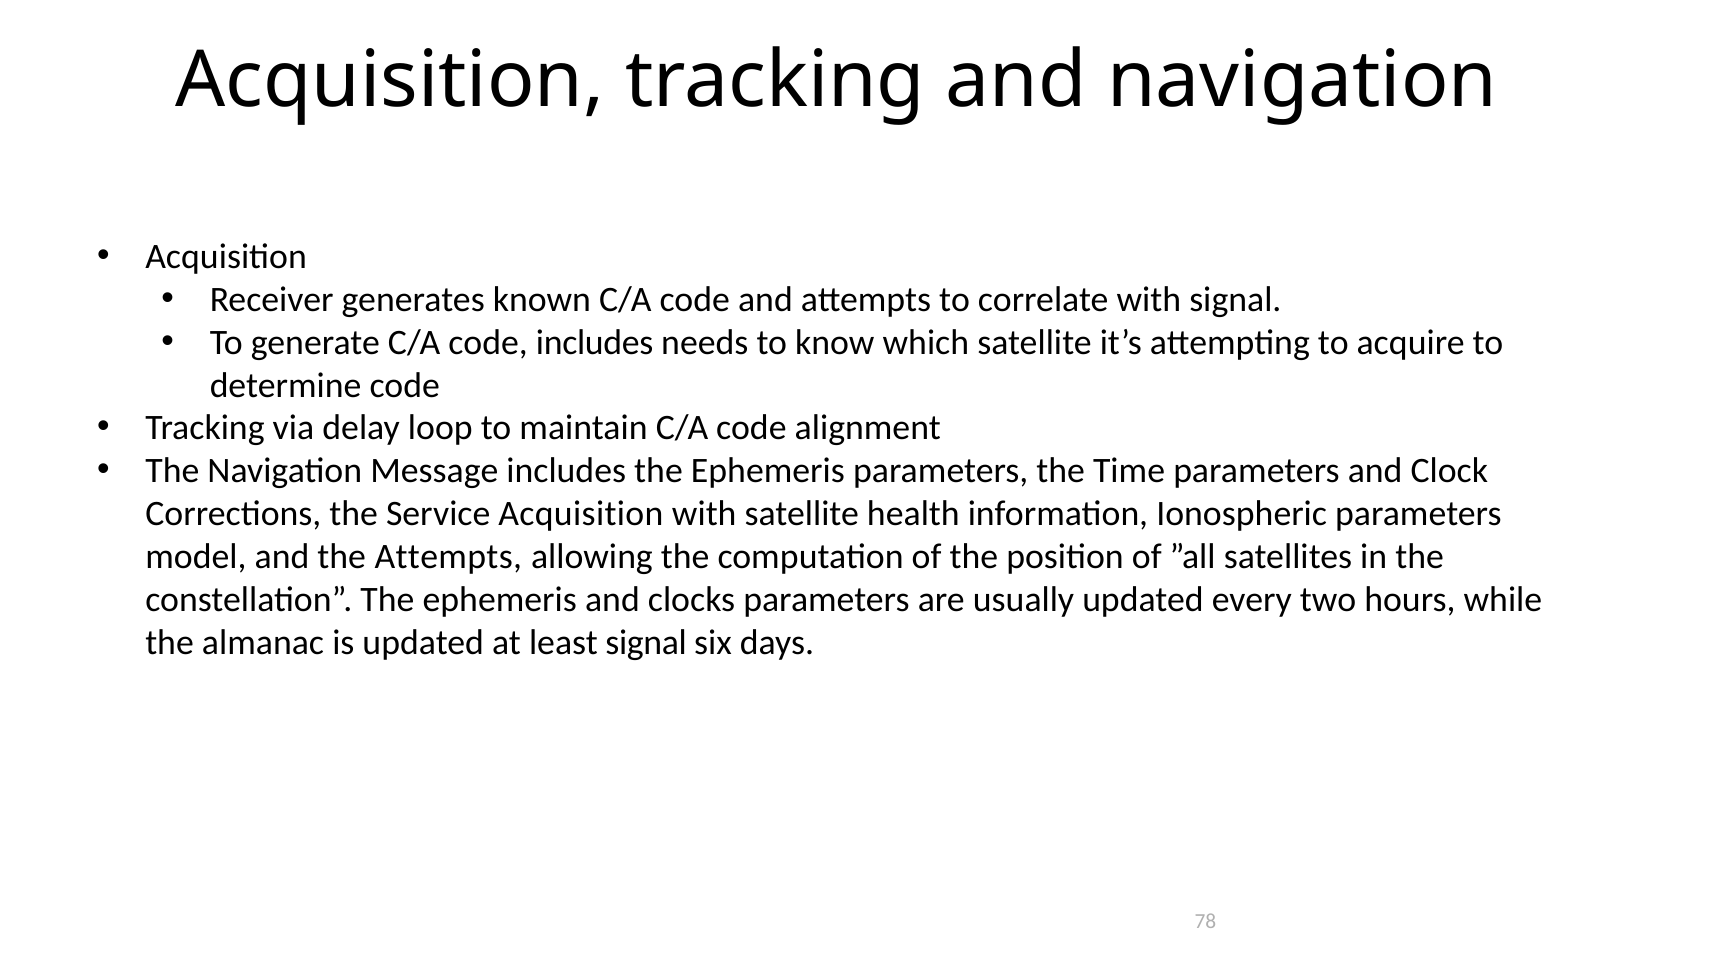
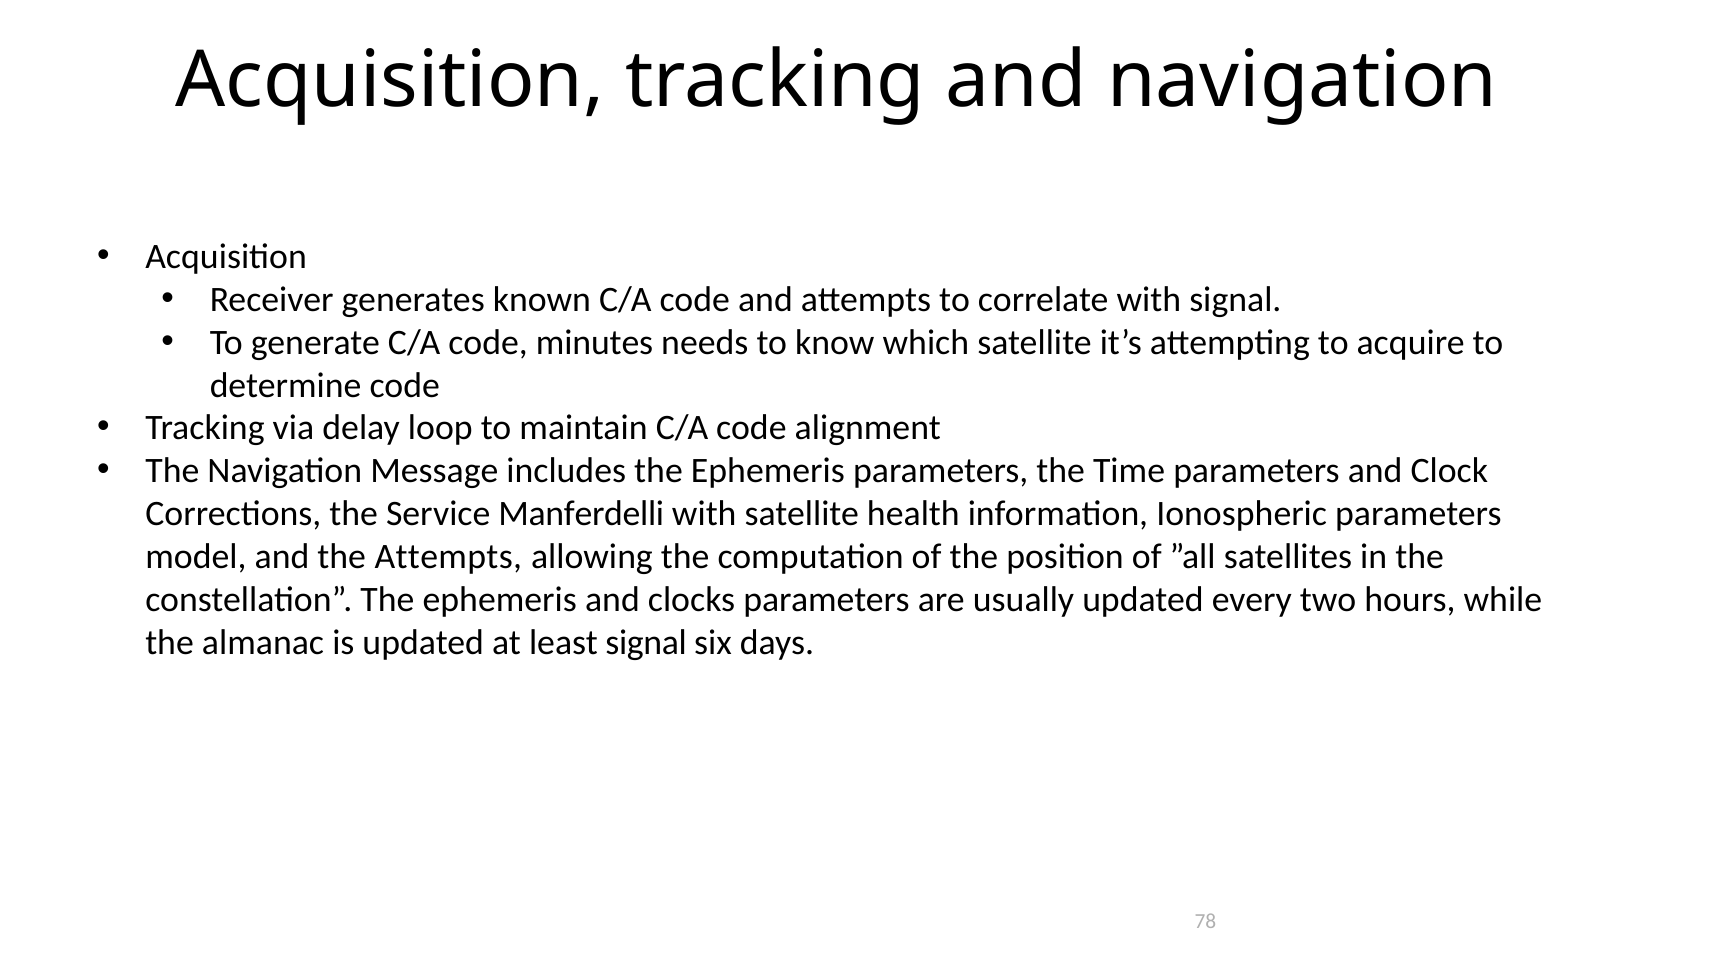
code includes: includes -> minutes (595, 342)
Service Acquisition: Acquisition -> Manferdelli (581, 514)
